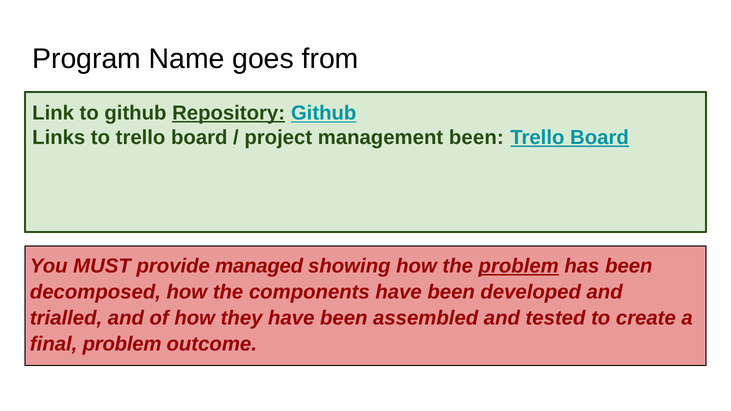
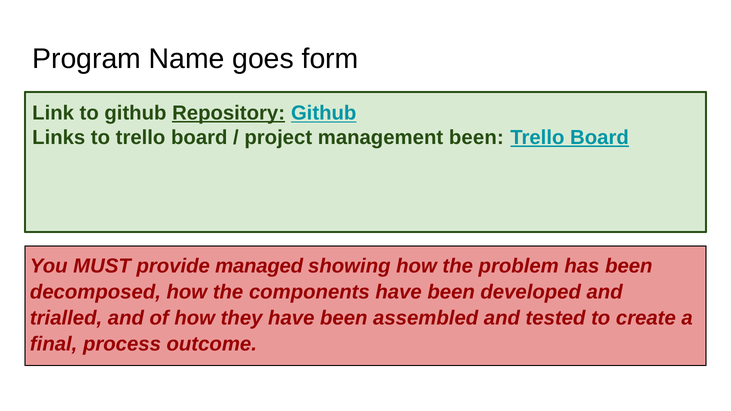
from: from -> form (330, 59)
problem underline: present -> none (519, 266)
final problem: problem -> process (122, 344)
